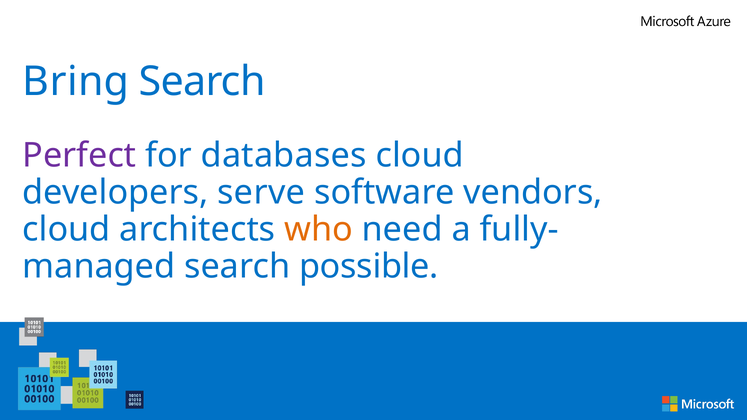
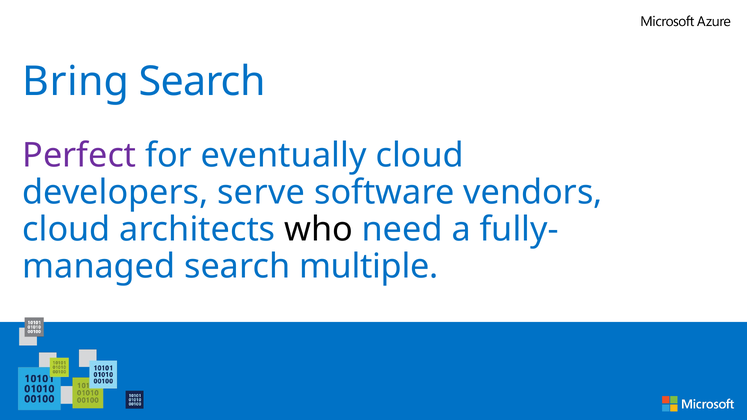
databases: databases -> eventually (284, 155)
who colour: orange -> black (319, 229)
possible: possible -> multiple (369, 266)
